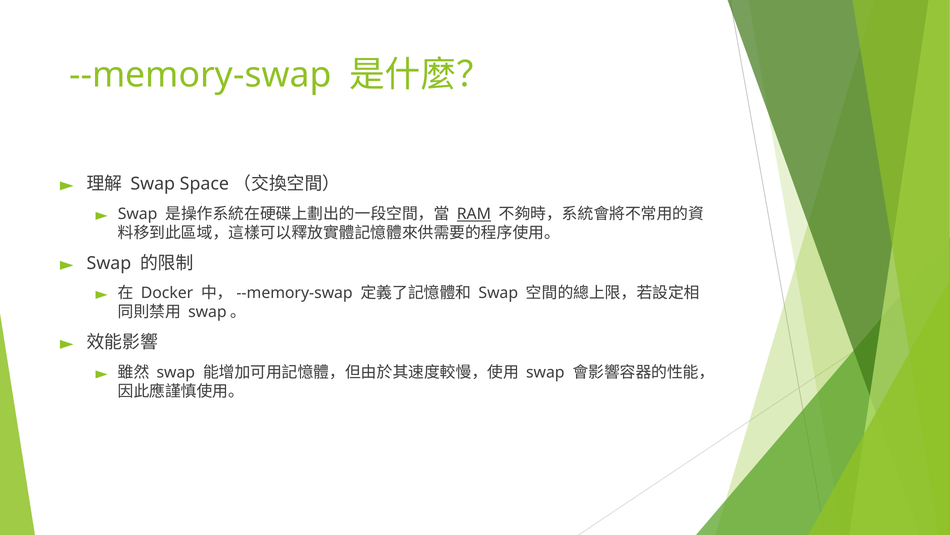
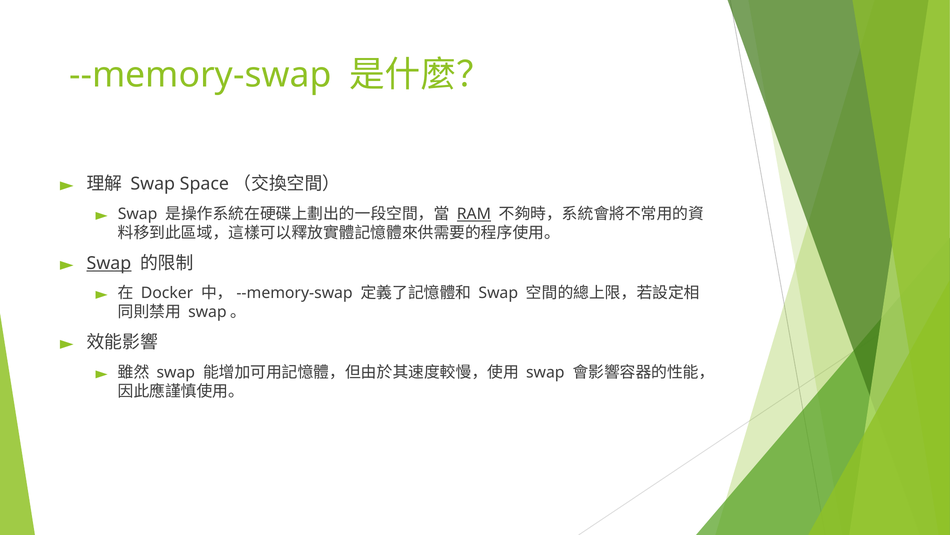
Swap underline: none -> present (109, 263)
